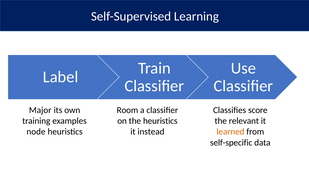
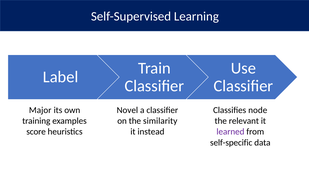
Room: Room -> Novel (127, 110)
score: score -> node (258, 110)
the heuristics: heuristics -> similarity (160, 121)
node: node -> score (36, 132)
learned colour: orange -> purple (230, 132)
